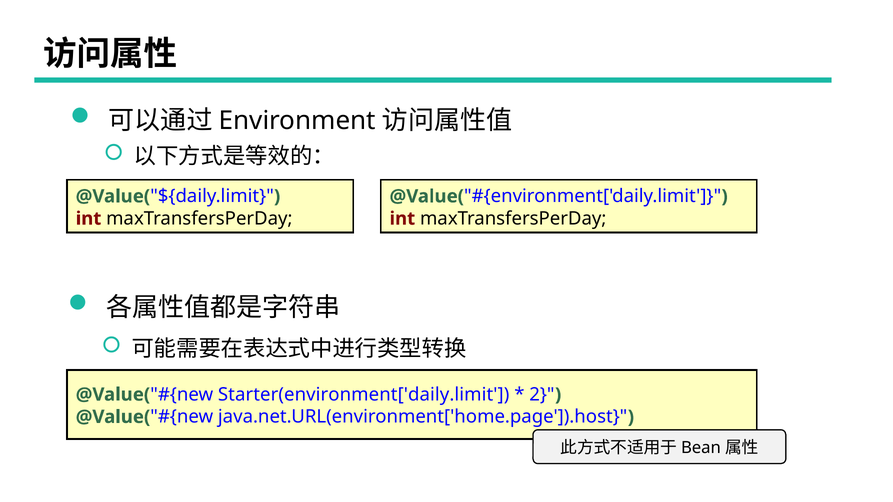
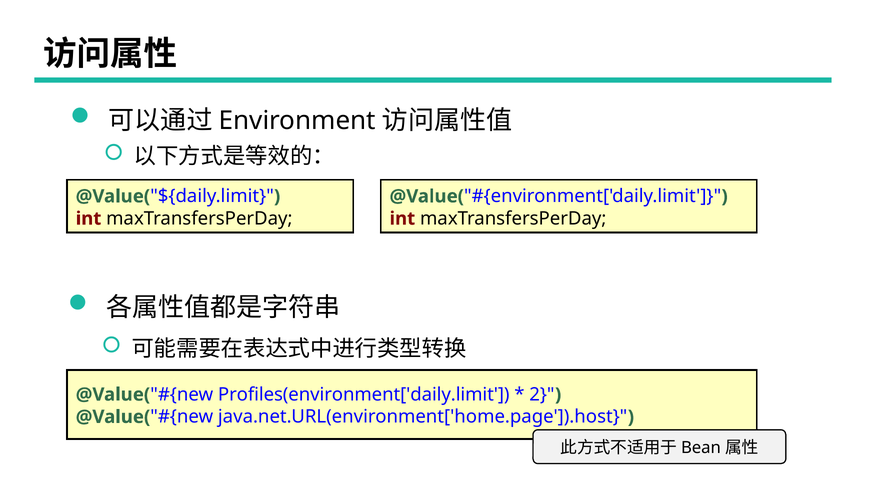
Starter(environment['daily.limit: Starter(environment['daily.limit -> Profiles(environment['daily.limit (364, 395)
